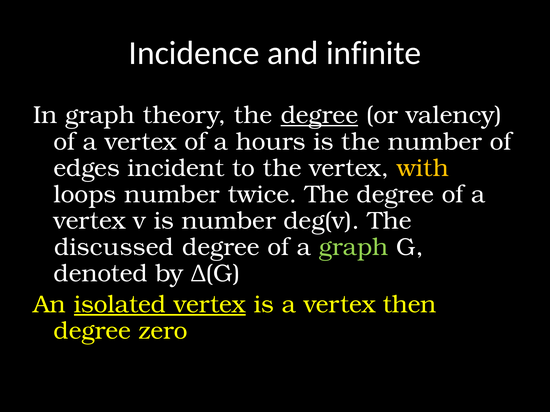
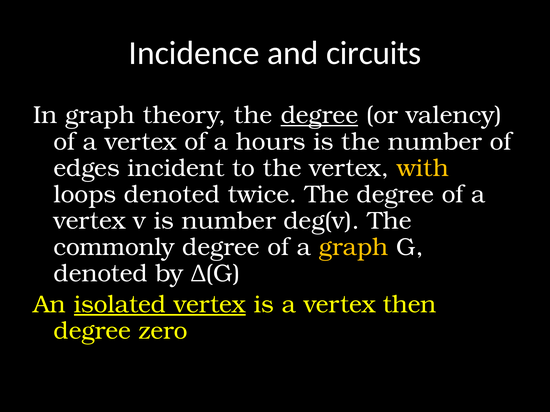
infinite: infinite -> circuits (374, 53)
loops number: number -> denoted (172, 195)
discussed: discussed -> commonly (114, 247)
graph colour: light green -> yellow (354, 247)
